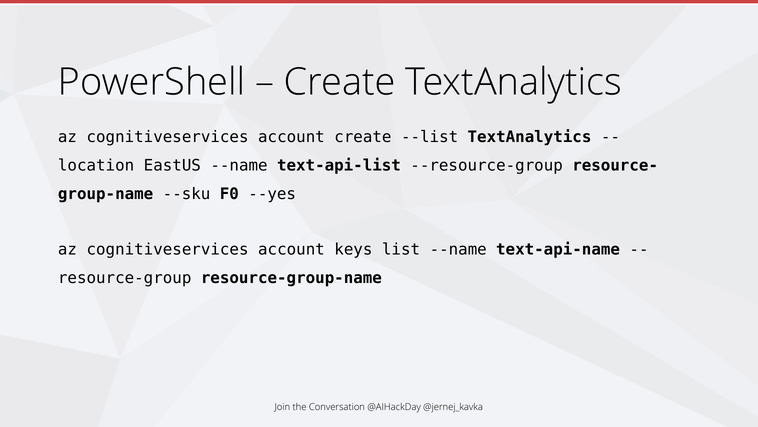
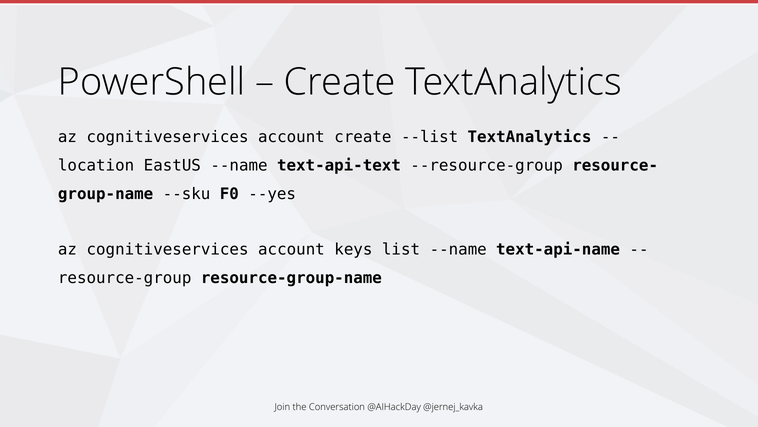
text-api-list: text-api-list -> text-api-text (339, 165)
